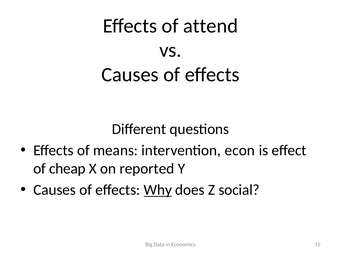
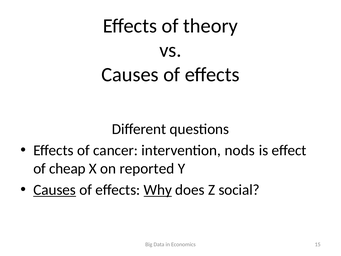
attend: attend -> theory (211, 26)
means: means -> cancer (116, 150)
econ: econ -> nods (240, 150)
Causes underline: none -> present (55, 190)
